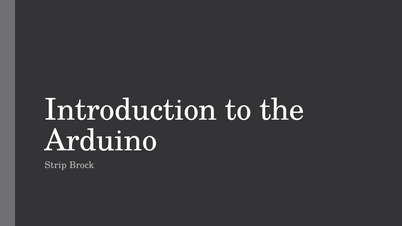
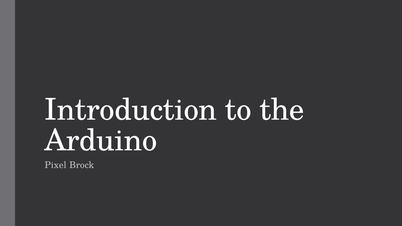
Strip: Strip -> Pixel (56, 165)
